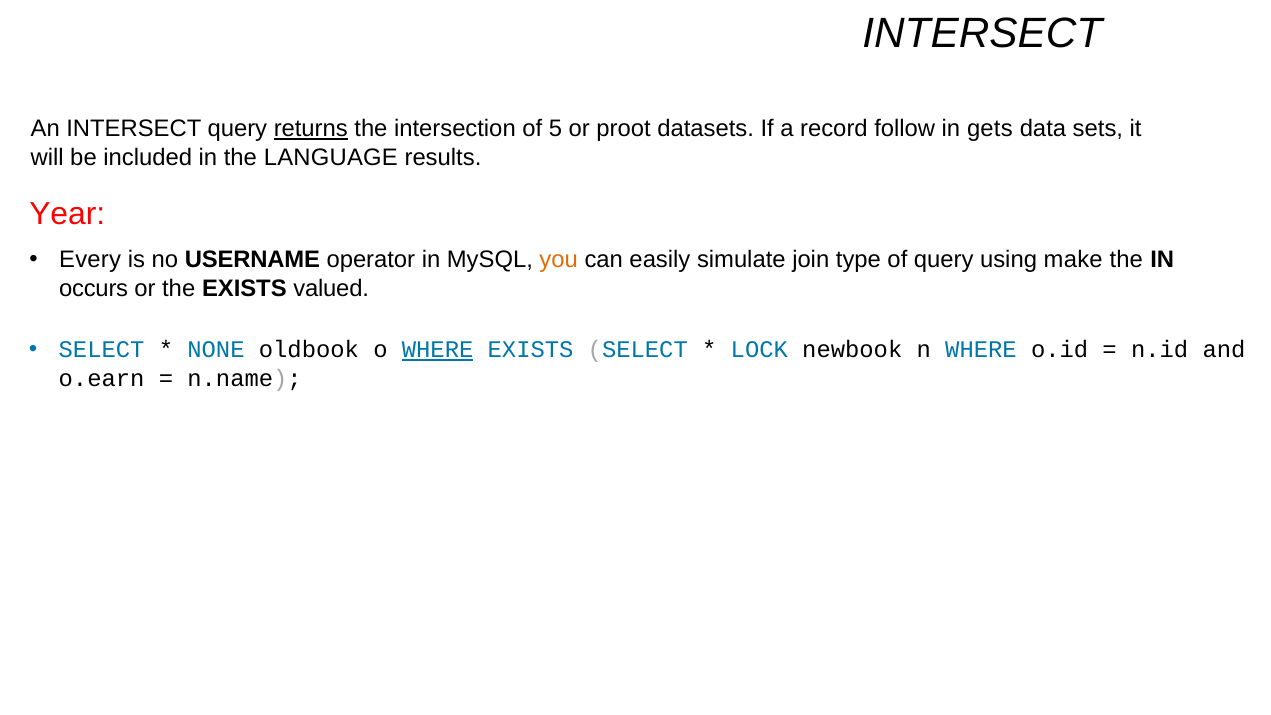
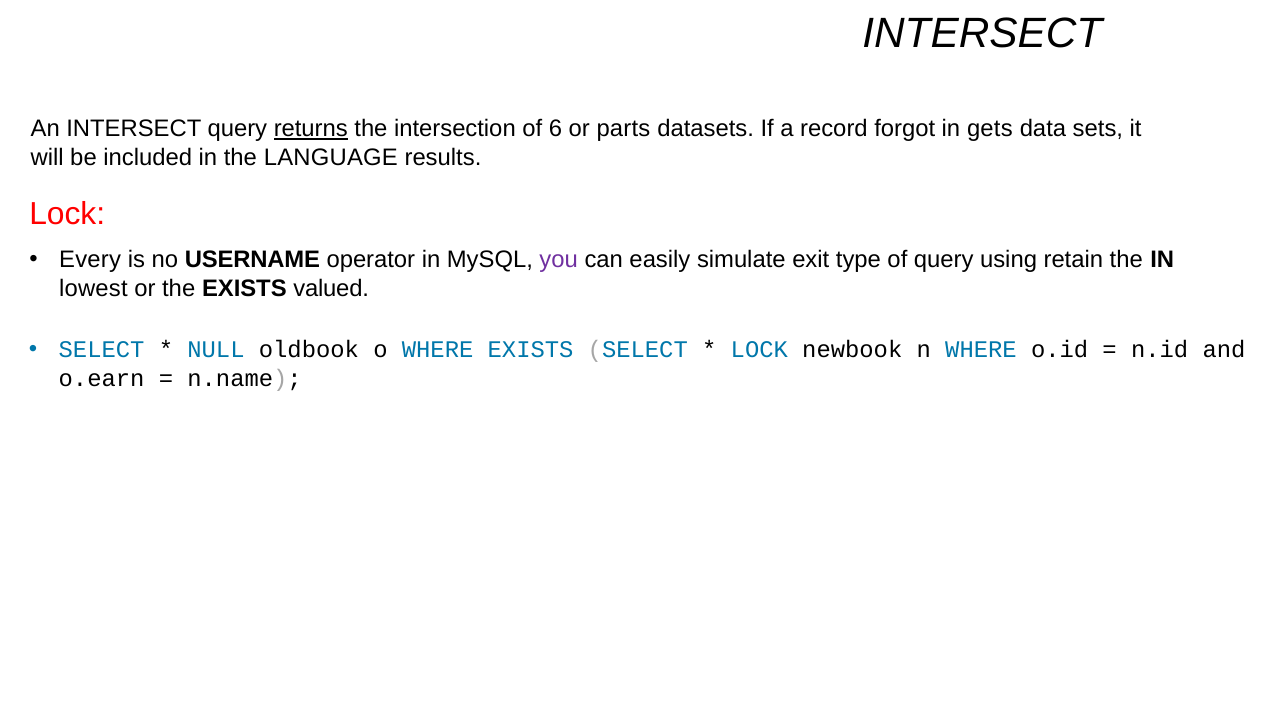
5: 5 -> 6 (556, 129)
proot: proot -> parts (623, 129)
follow: follow -> forgot (905, 129)
Year: Year -> Lock (67, 214)
you colour: orange -> purple (559, 260)
join: join -> exit (811, 260)
make: make -> retain (1073, 260)
occurs: occurs -> lowest (93, 289)
NONE: NONE -> NULL (216, 350)
WHERE underline: present -> none (438, 350)
